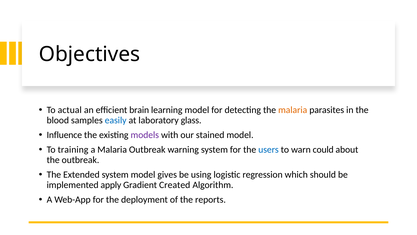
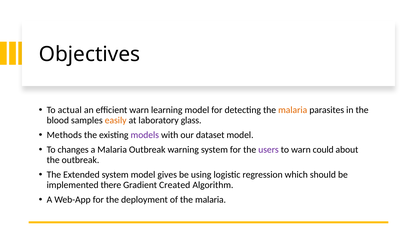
efficient brain: brain -> warn (139, 110)
easily colour: blue -> orange (116, 120)
Influence: Influence -> Methods (64, 135)
stained: stained -> dataset (210, 135)
training: training -> changes (73, 149)
users colour: blue -> purple (268, 149)
apply: apply -> there (111, 185)
of the reports: reports -> malaria (211, 199)
